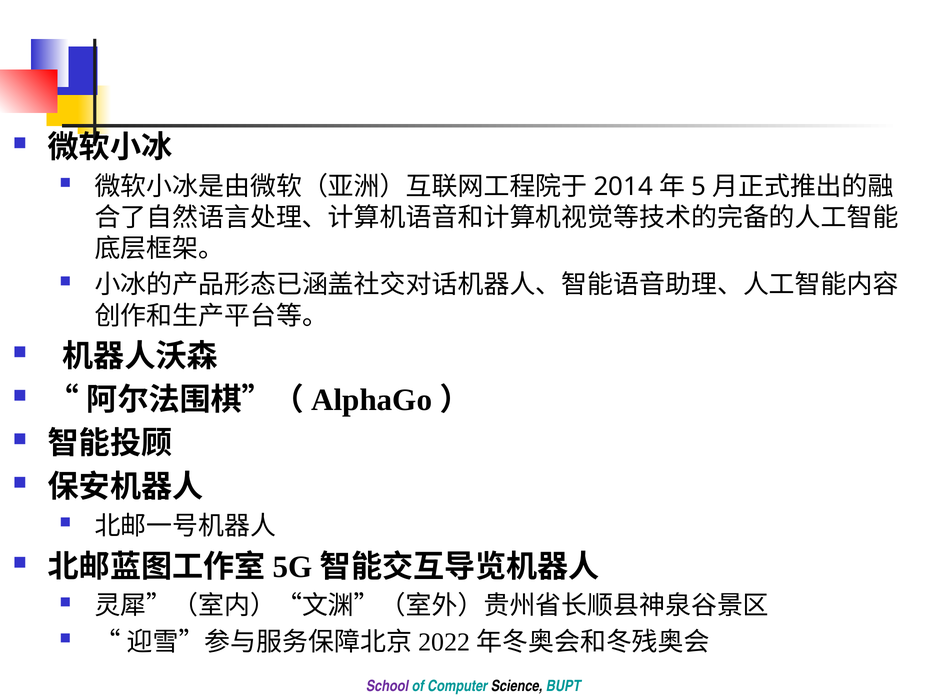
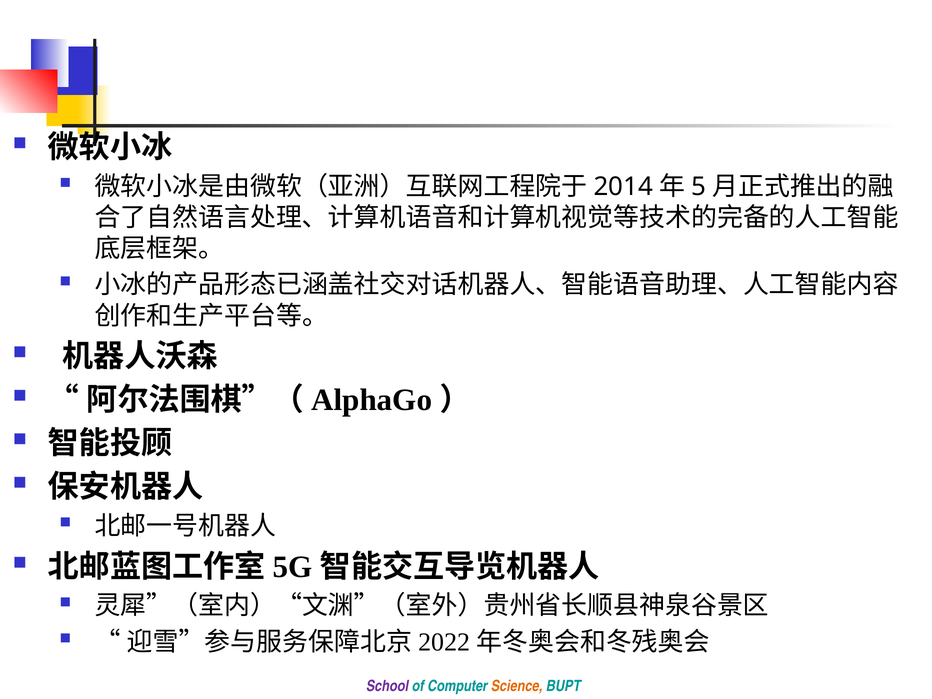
Science colour: black -> orange (517, 686)
